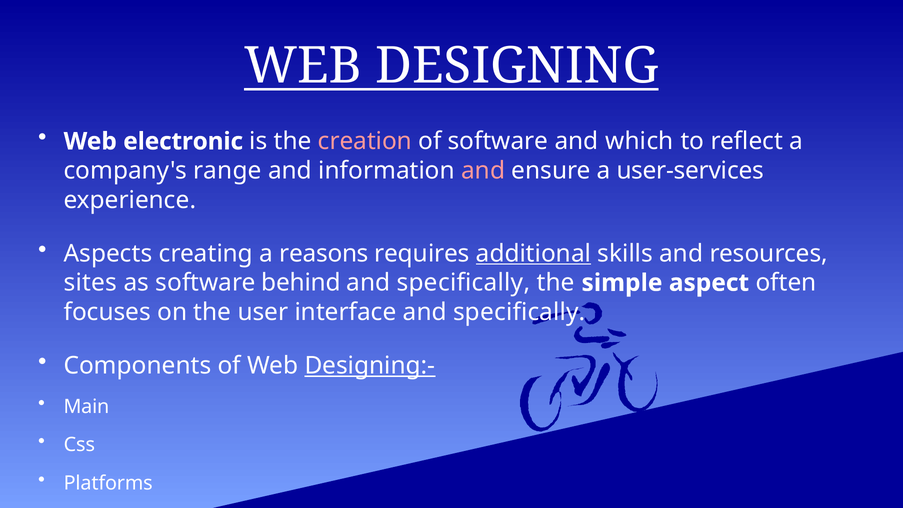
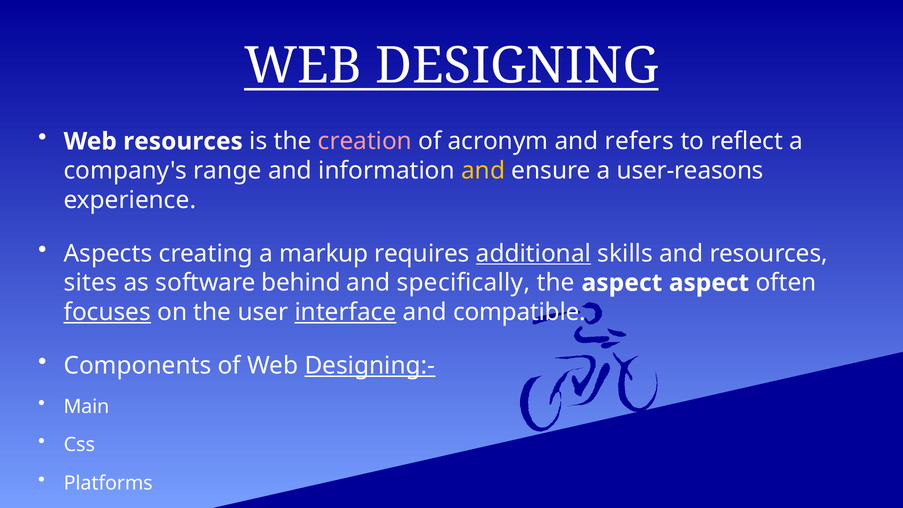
Web electronic: electronic -> resources (183, 141)
of software: software -> acronym (498, 141)
which: which -> refers (639, 141)
and colour: pink -> yellow (483, 171)
user-services: user-services -> user-reasons (690, 171)
reasons: reasons -> markup (324, 253)
the simple: simple -> aspect (622, 283)
focuses underline: none -> present (107, 312)
interface underline: none -> present (346, 312)
specifically: specifically -> compatible (520, 312)
